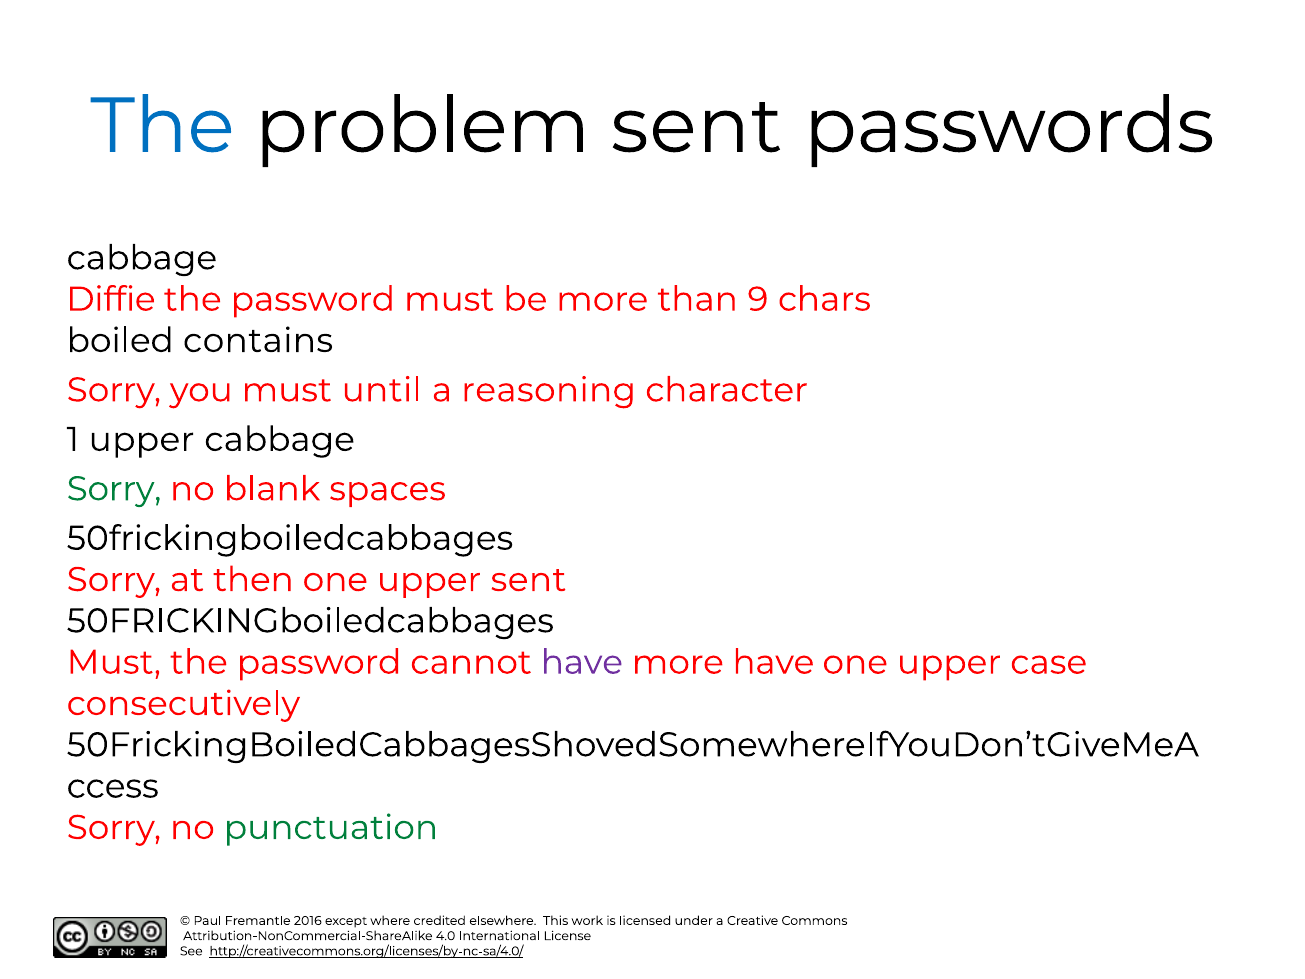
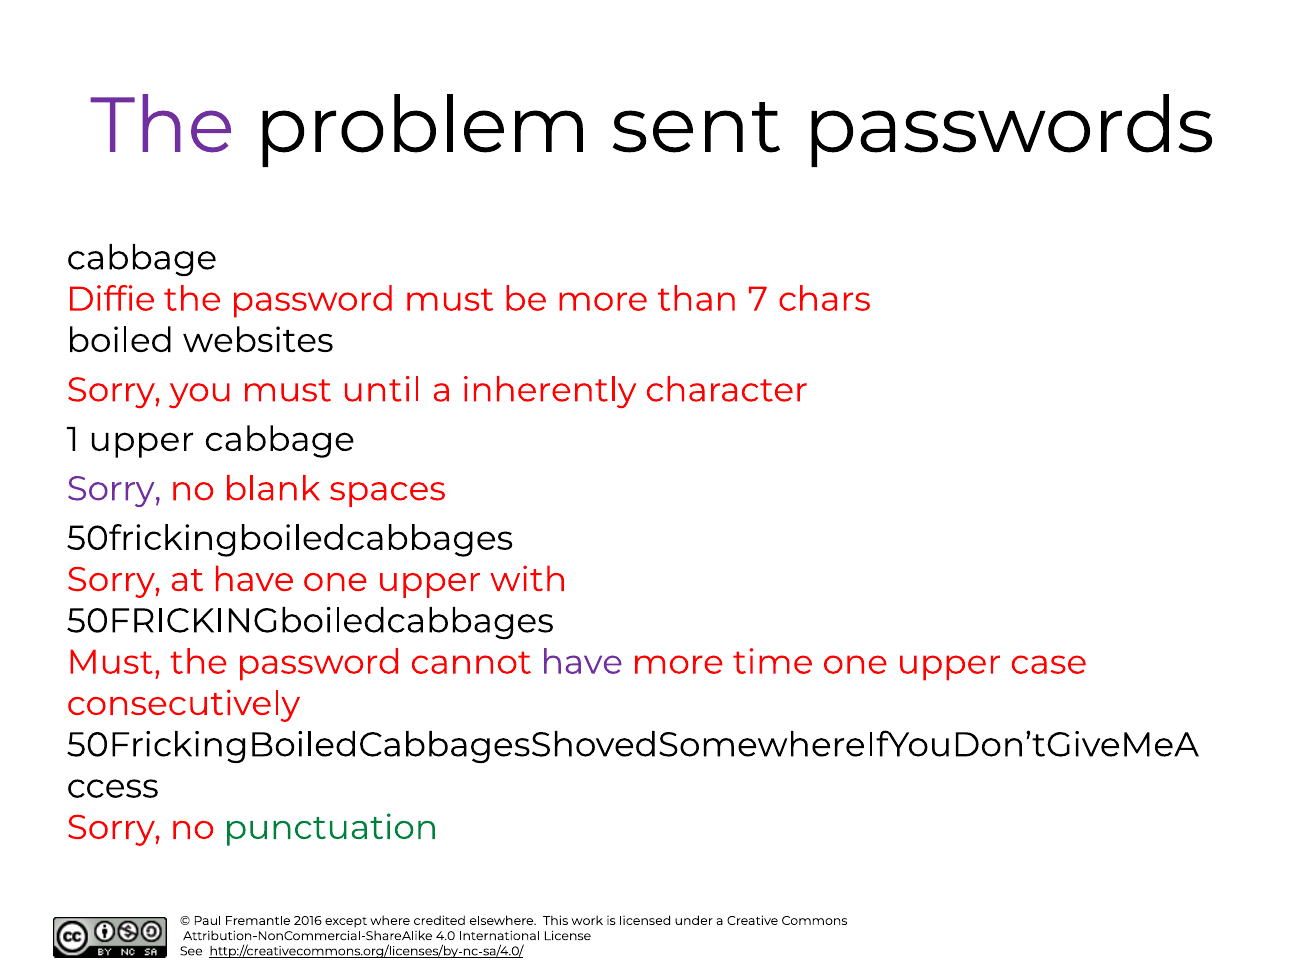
The colour: blue -> purple (162, 126)
9: 9 -> 7 (758, 299)
contains: contains -> websites (258, 341)
reasoning: reasoning -> inherently (549, 390)
Sorry colour: green -> purple (114, 489)
at then: then -> have (254, 580)
upper sent: sent -> with (529, 580)
more have: have -> time (773, 662)
